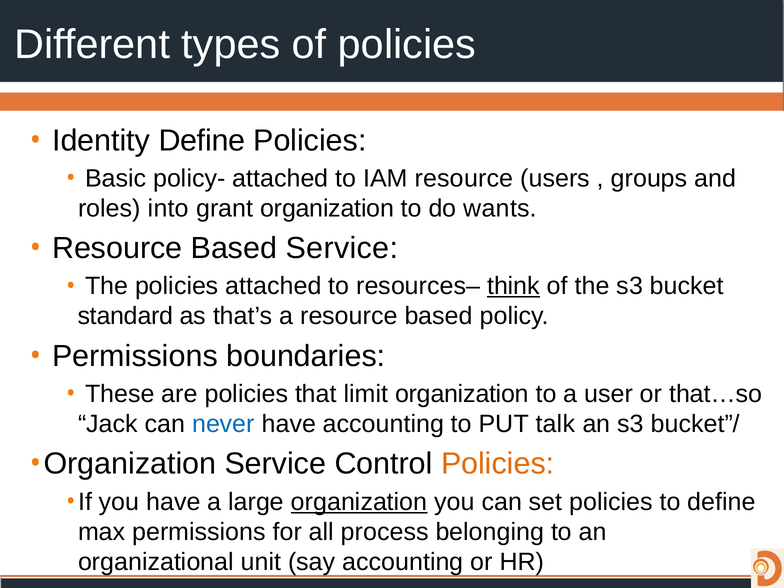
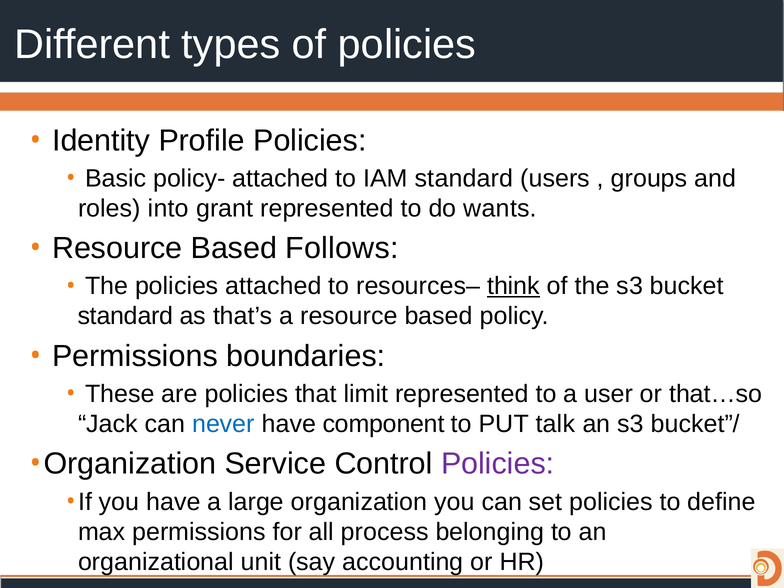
Identity Define: Define -> Profile (202, 140)
IAM resource: resource -> standard (464, 178)
grant organization: organization -> represented (327, 208)
Based Service: Service -> Follows (342, 248)
limit organization: organization -> represented (462, 394)
have accounting: accounting -> component (384, 424)
Policies colour: orange -> purple (498, 464)
organization underline: present -> none (359, 502)
